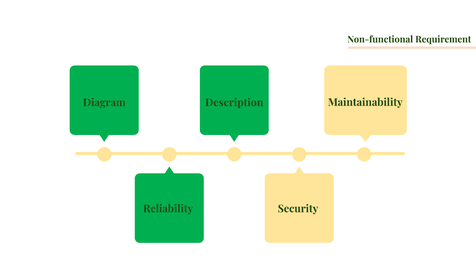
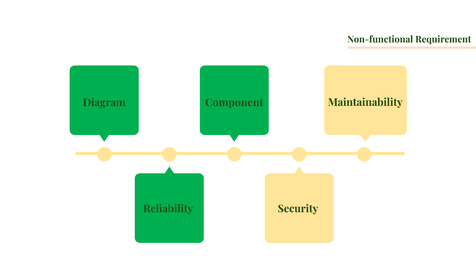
Description: Description -> Component (234, 103)
